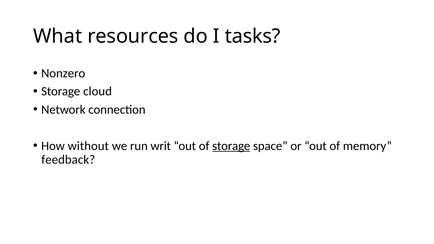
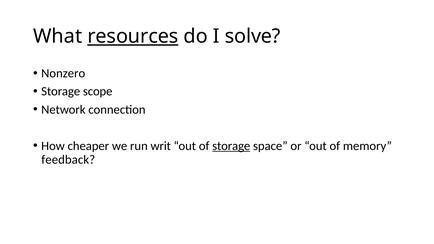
resources underline: none -> present (133, 36)
tasks: tasks -> solve (253, 36)
cloud: cloud -> scope (98, 92)
without: without -> cheaper (88, 146)
